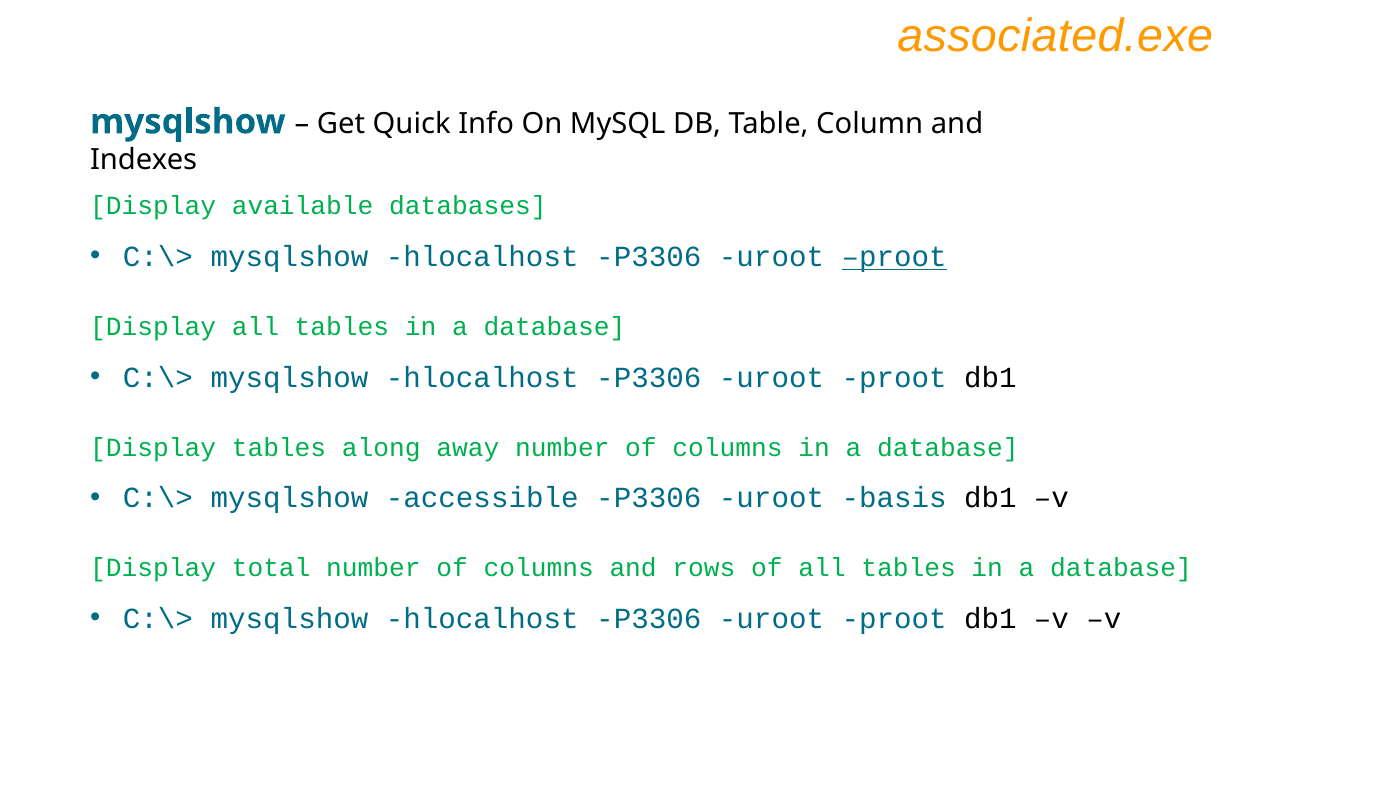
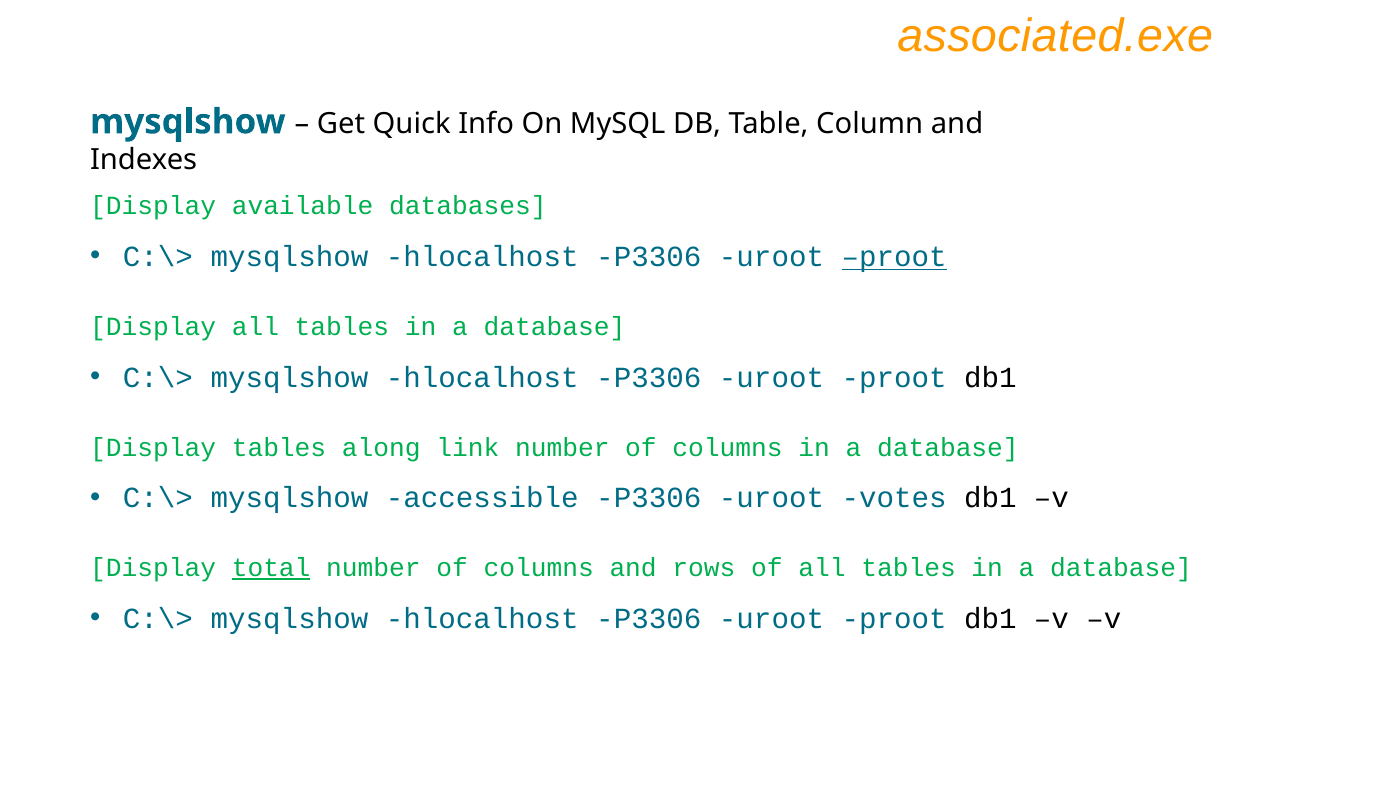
away: away -> link (468, 447)
basis: basis -> votes (894, 498)
total underline: none -> present (271, 568)
